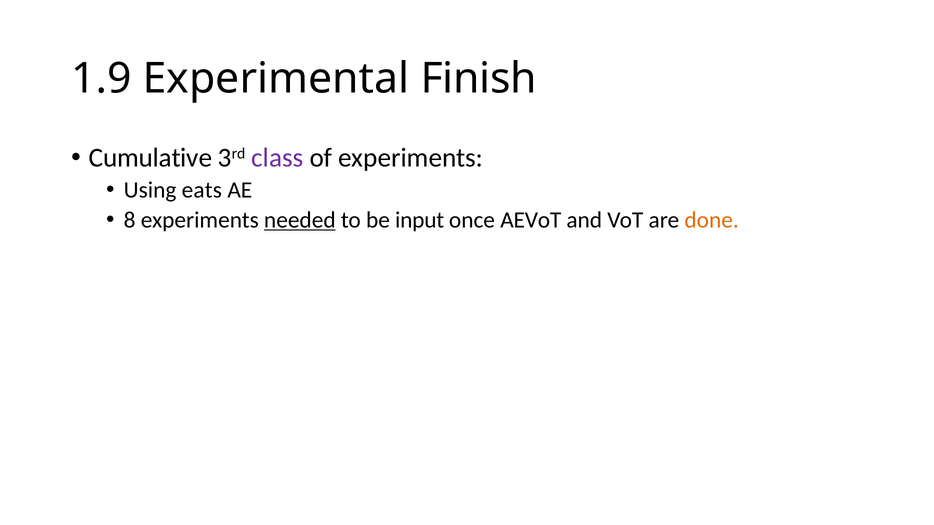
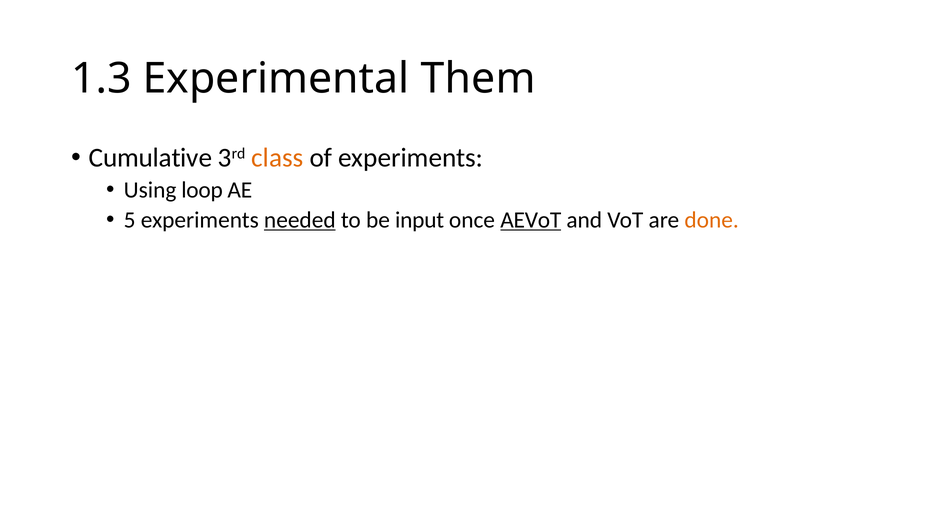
1.9: 1.9 -> 1.3 (101, 78)
Finish: Finish -> Them (478, 78)
class colour: purple -> orange (277, 158)
eats: eats -> loop (202, 190)
8: 8 -> 5 (130, 220)
AEVoT underline: none -> present (531, 220)
